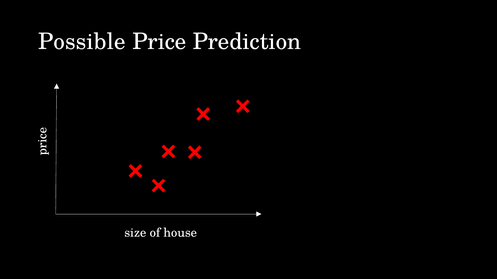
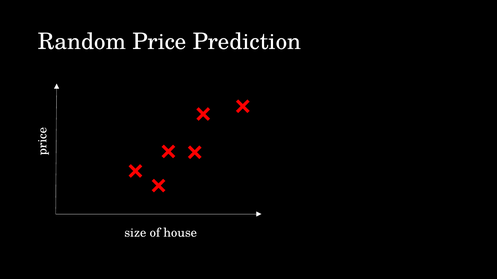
Possible: Possible -> Random (82, 42)
